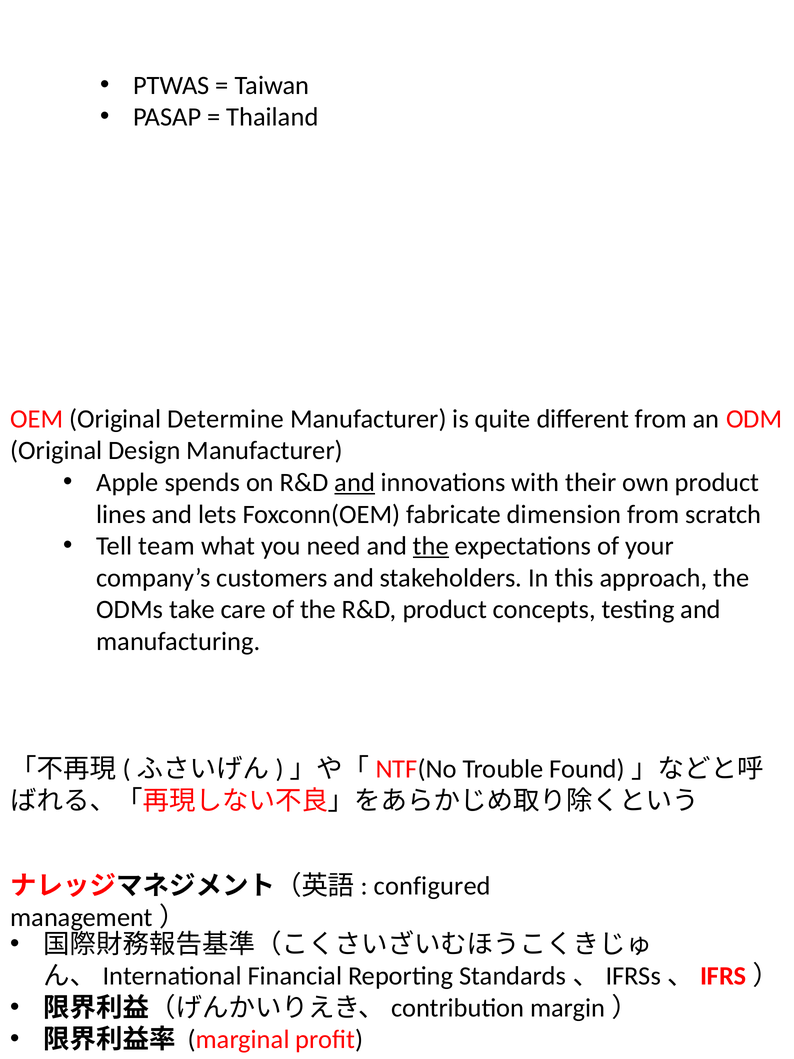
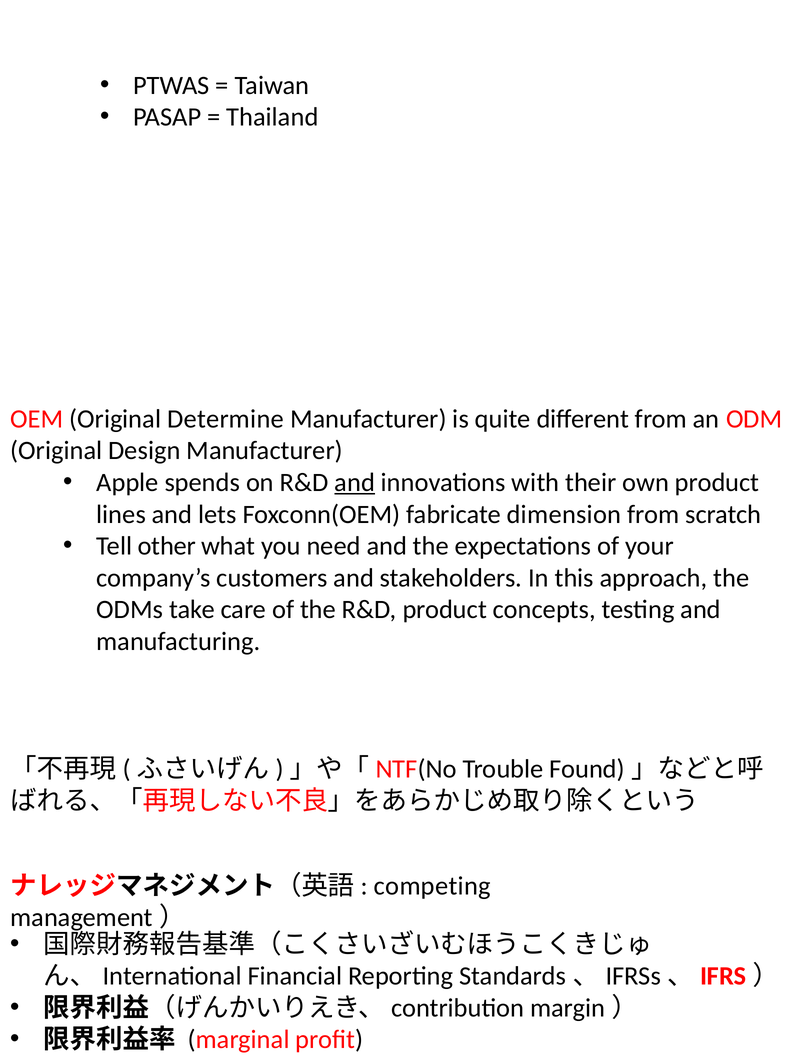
team: team -> other (167, 546)
the underline: present -> none (431, 546)
configured: configured -> competing (432, 886)
